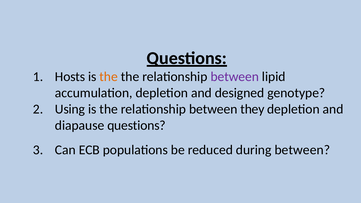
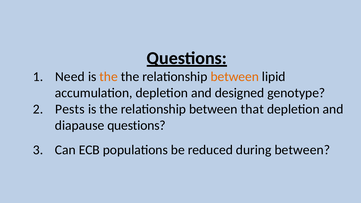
Hosts: Hosts -> Need (70, 77)
between colour: purple -> orange (235, 77)
Using: Using -> Pests (70, 109)
they: they -> that (252, 109)
